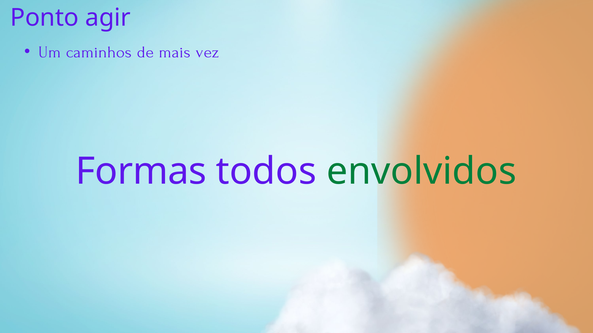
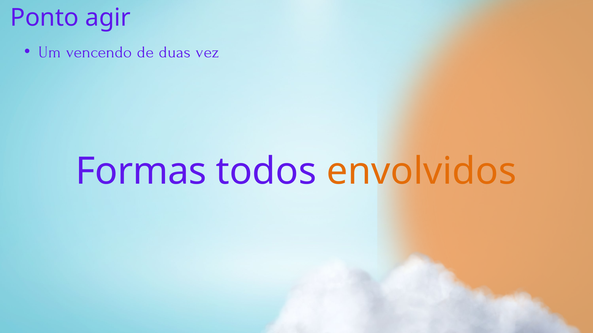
caminhos: caminhos -> vencendo (99, 52)
mais: mais -> duas (175, 52)
envolvidos colour: green -> orange (422, 172)
